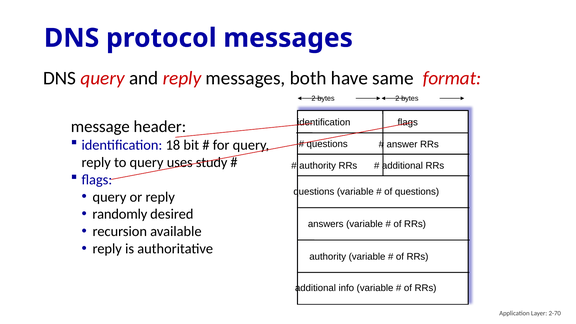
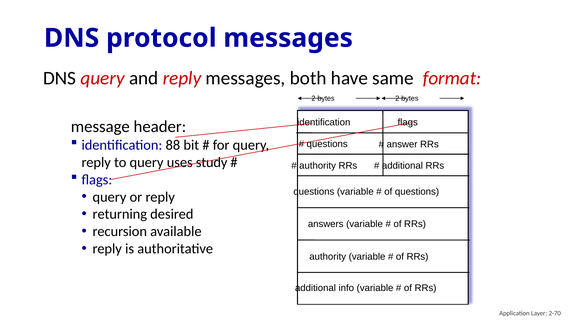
18: 18 -> 88 (173, 145)
randomly: randomly -> returning (120, 214)
